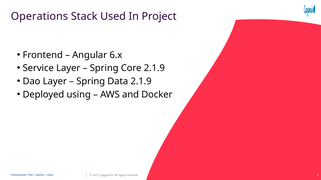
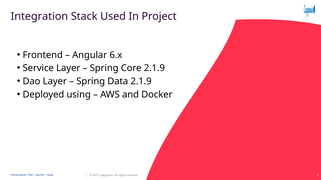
Operations: Operations -> Integration (39, 16)
